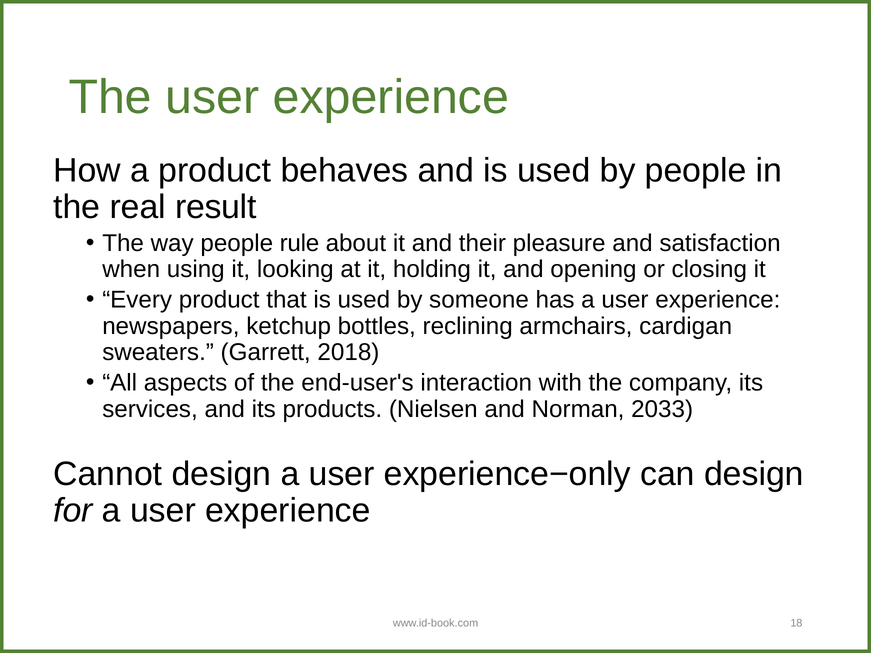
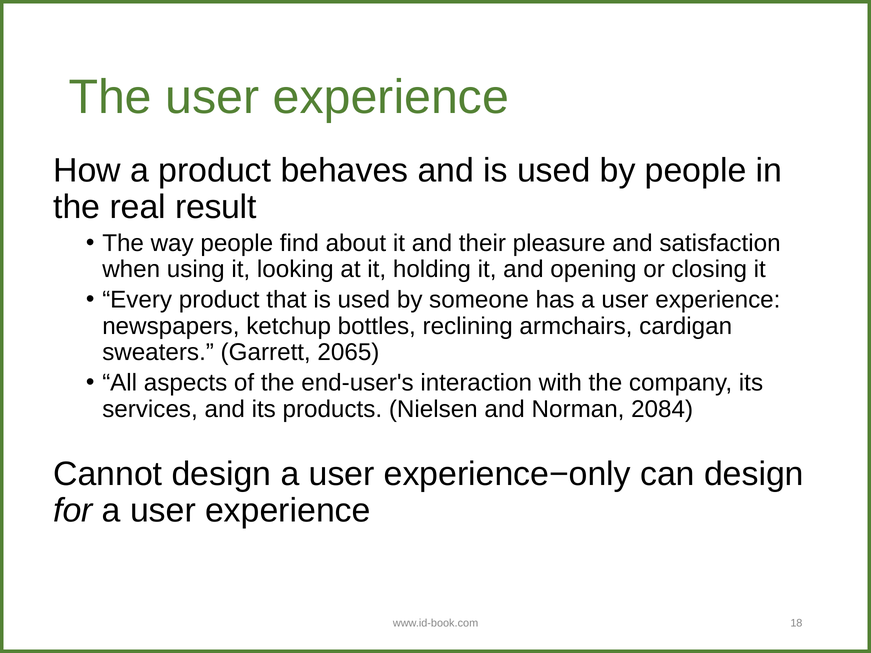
rule: rule -> find (299, 243)
2018: 2018 -> 2065 (348, 352)
2033: 2033 -> 2084 (662, 409)
